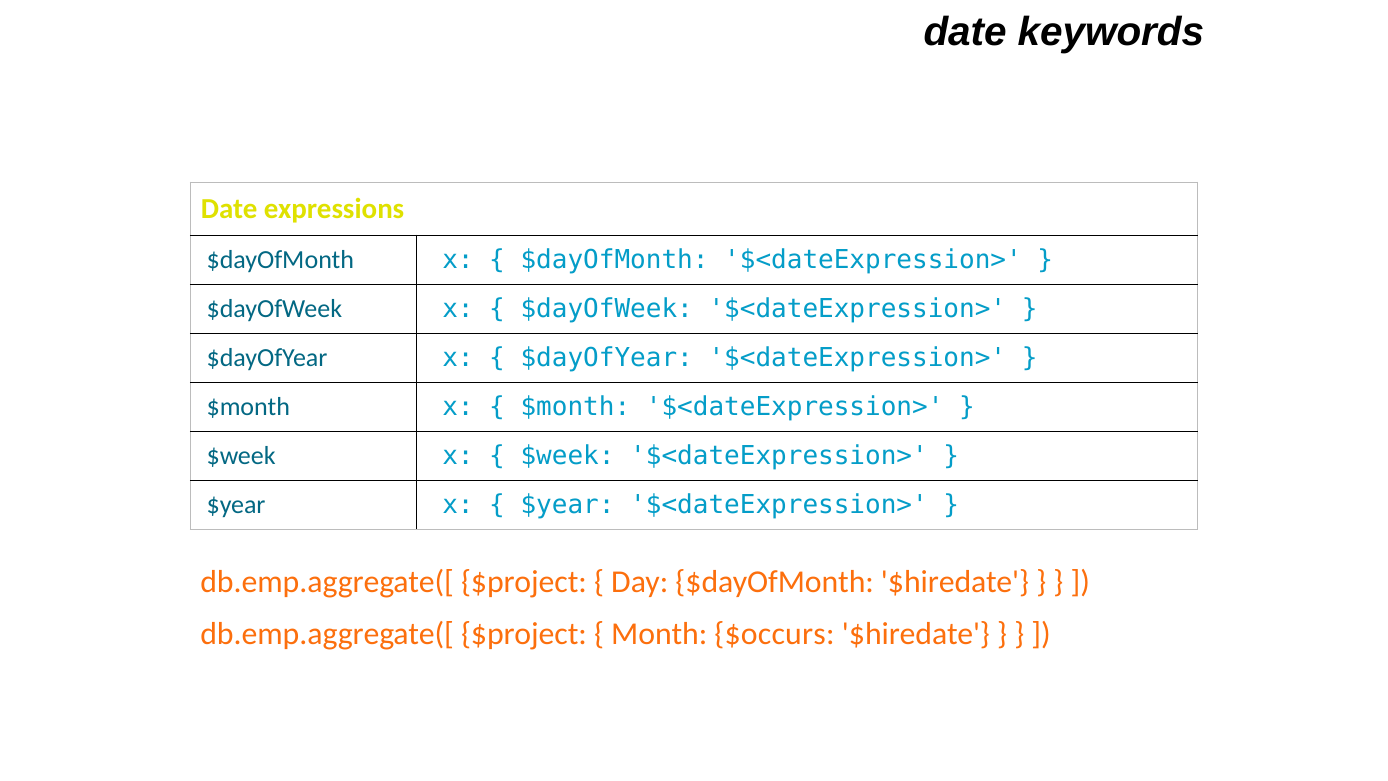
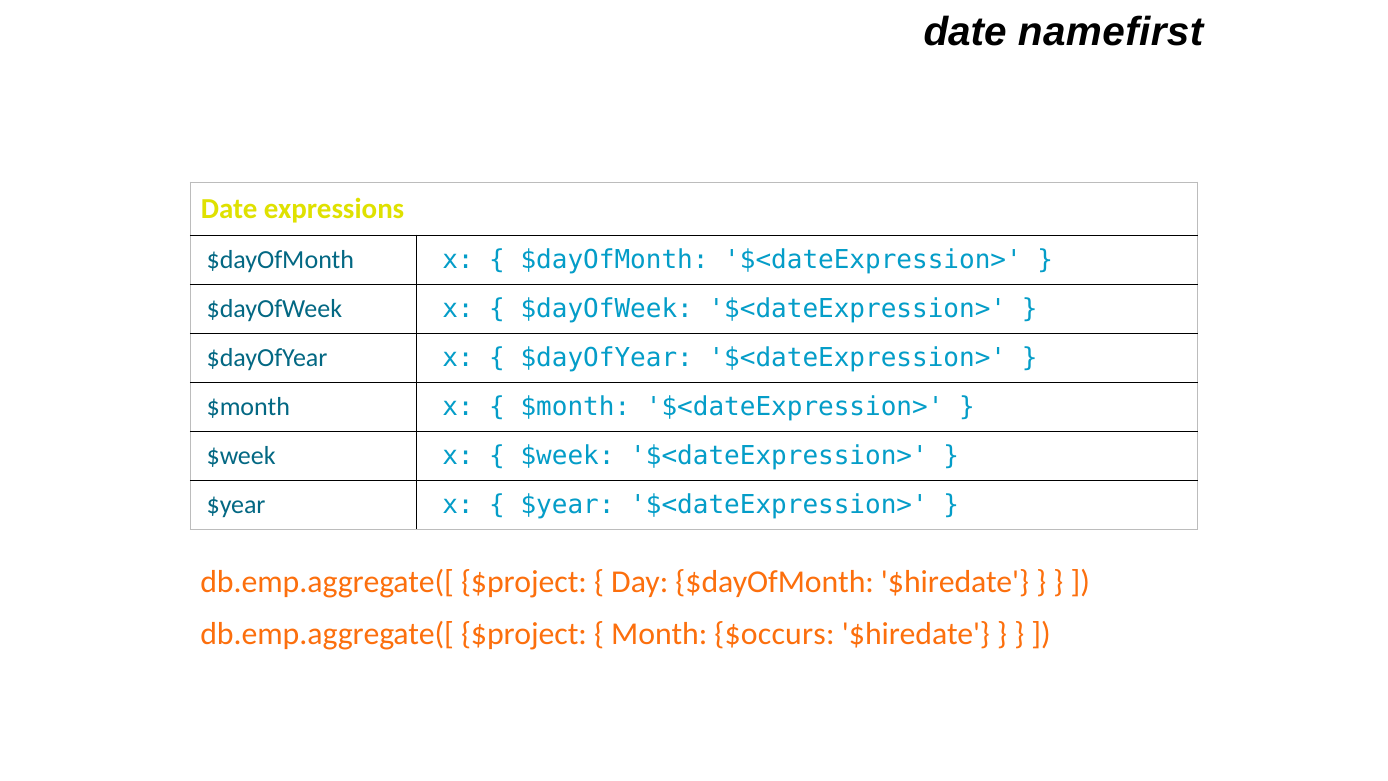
keywords: keywords -> namefirst (1111, 32)
